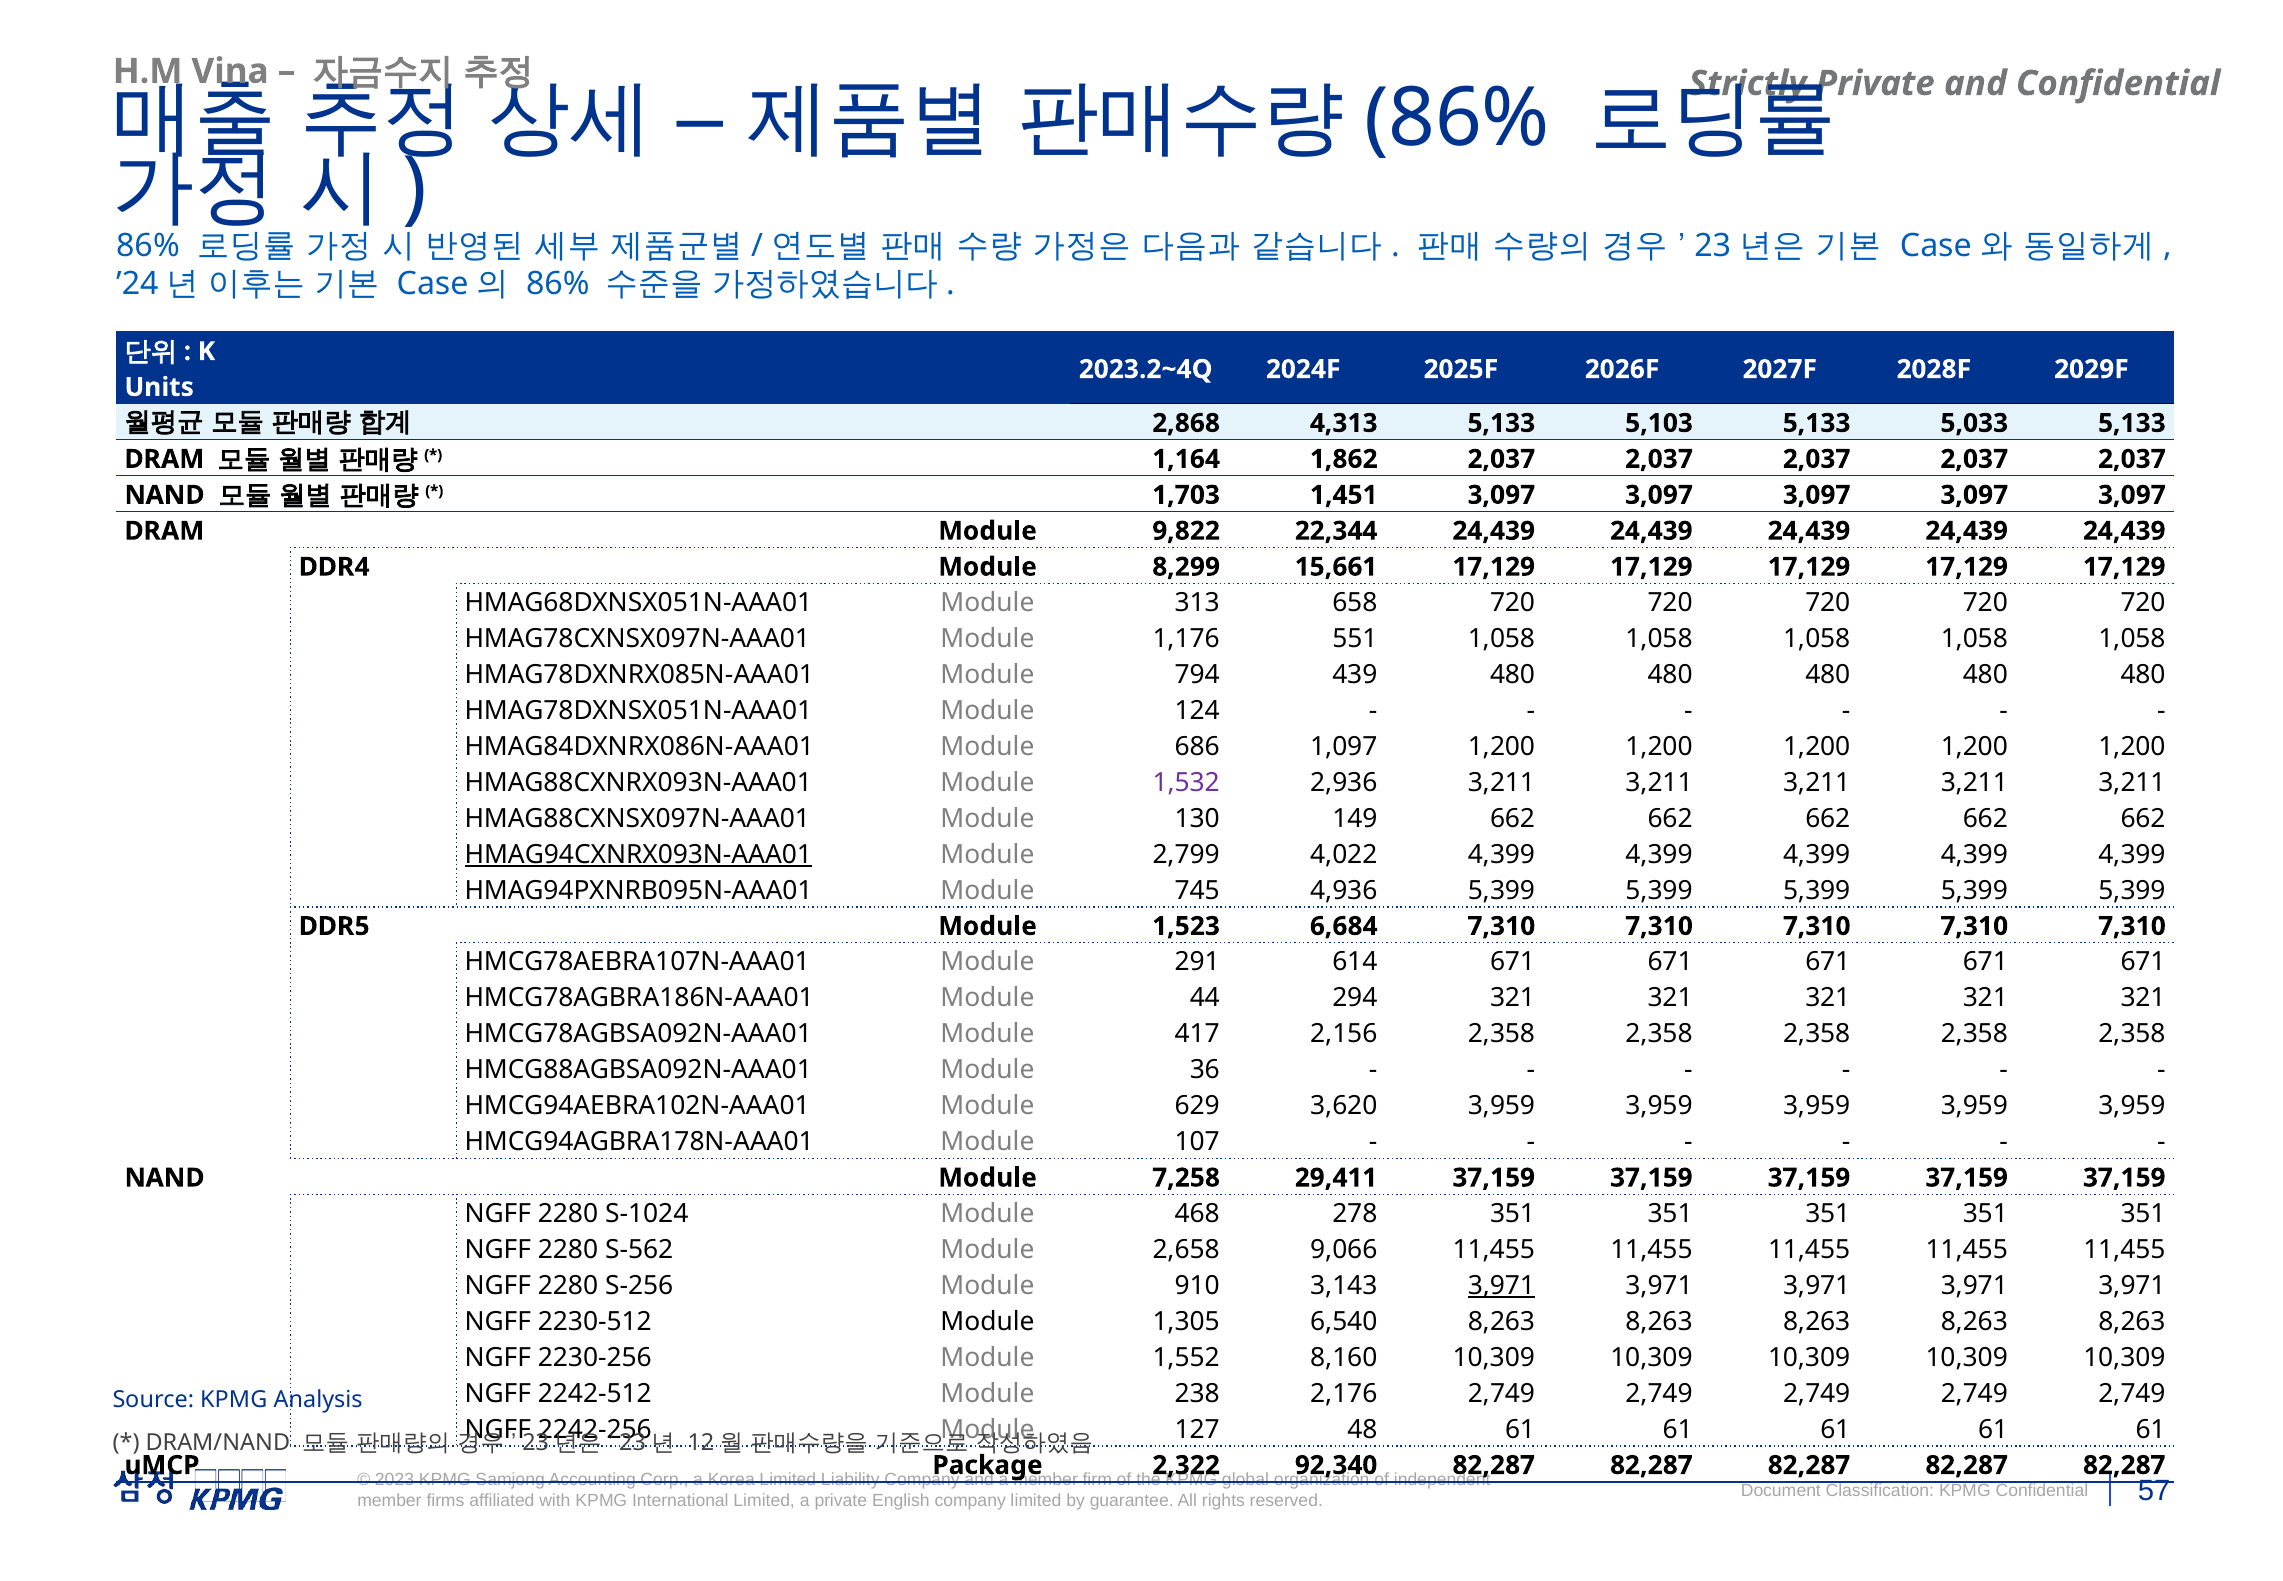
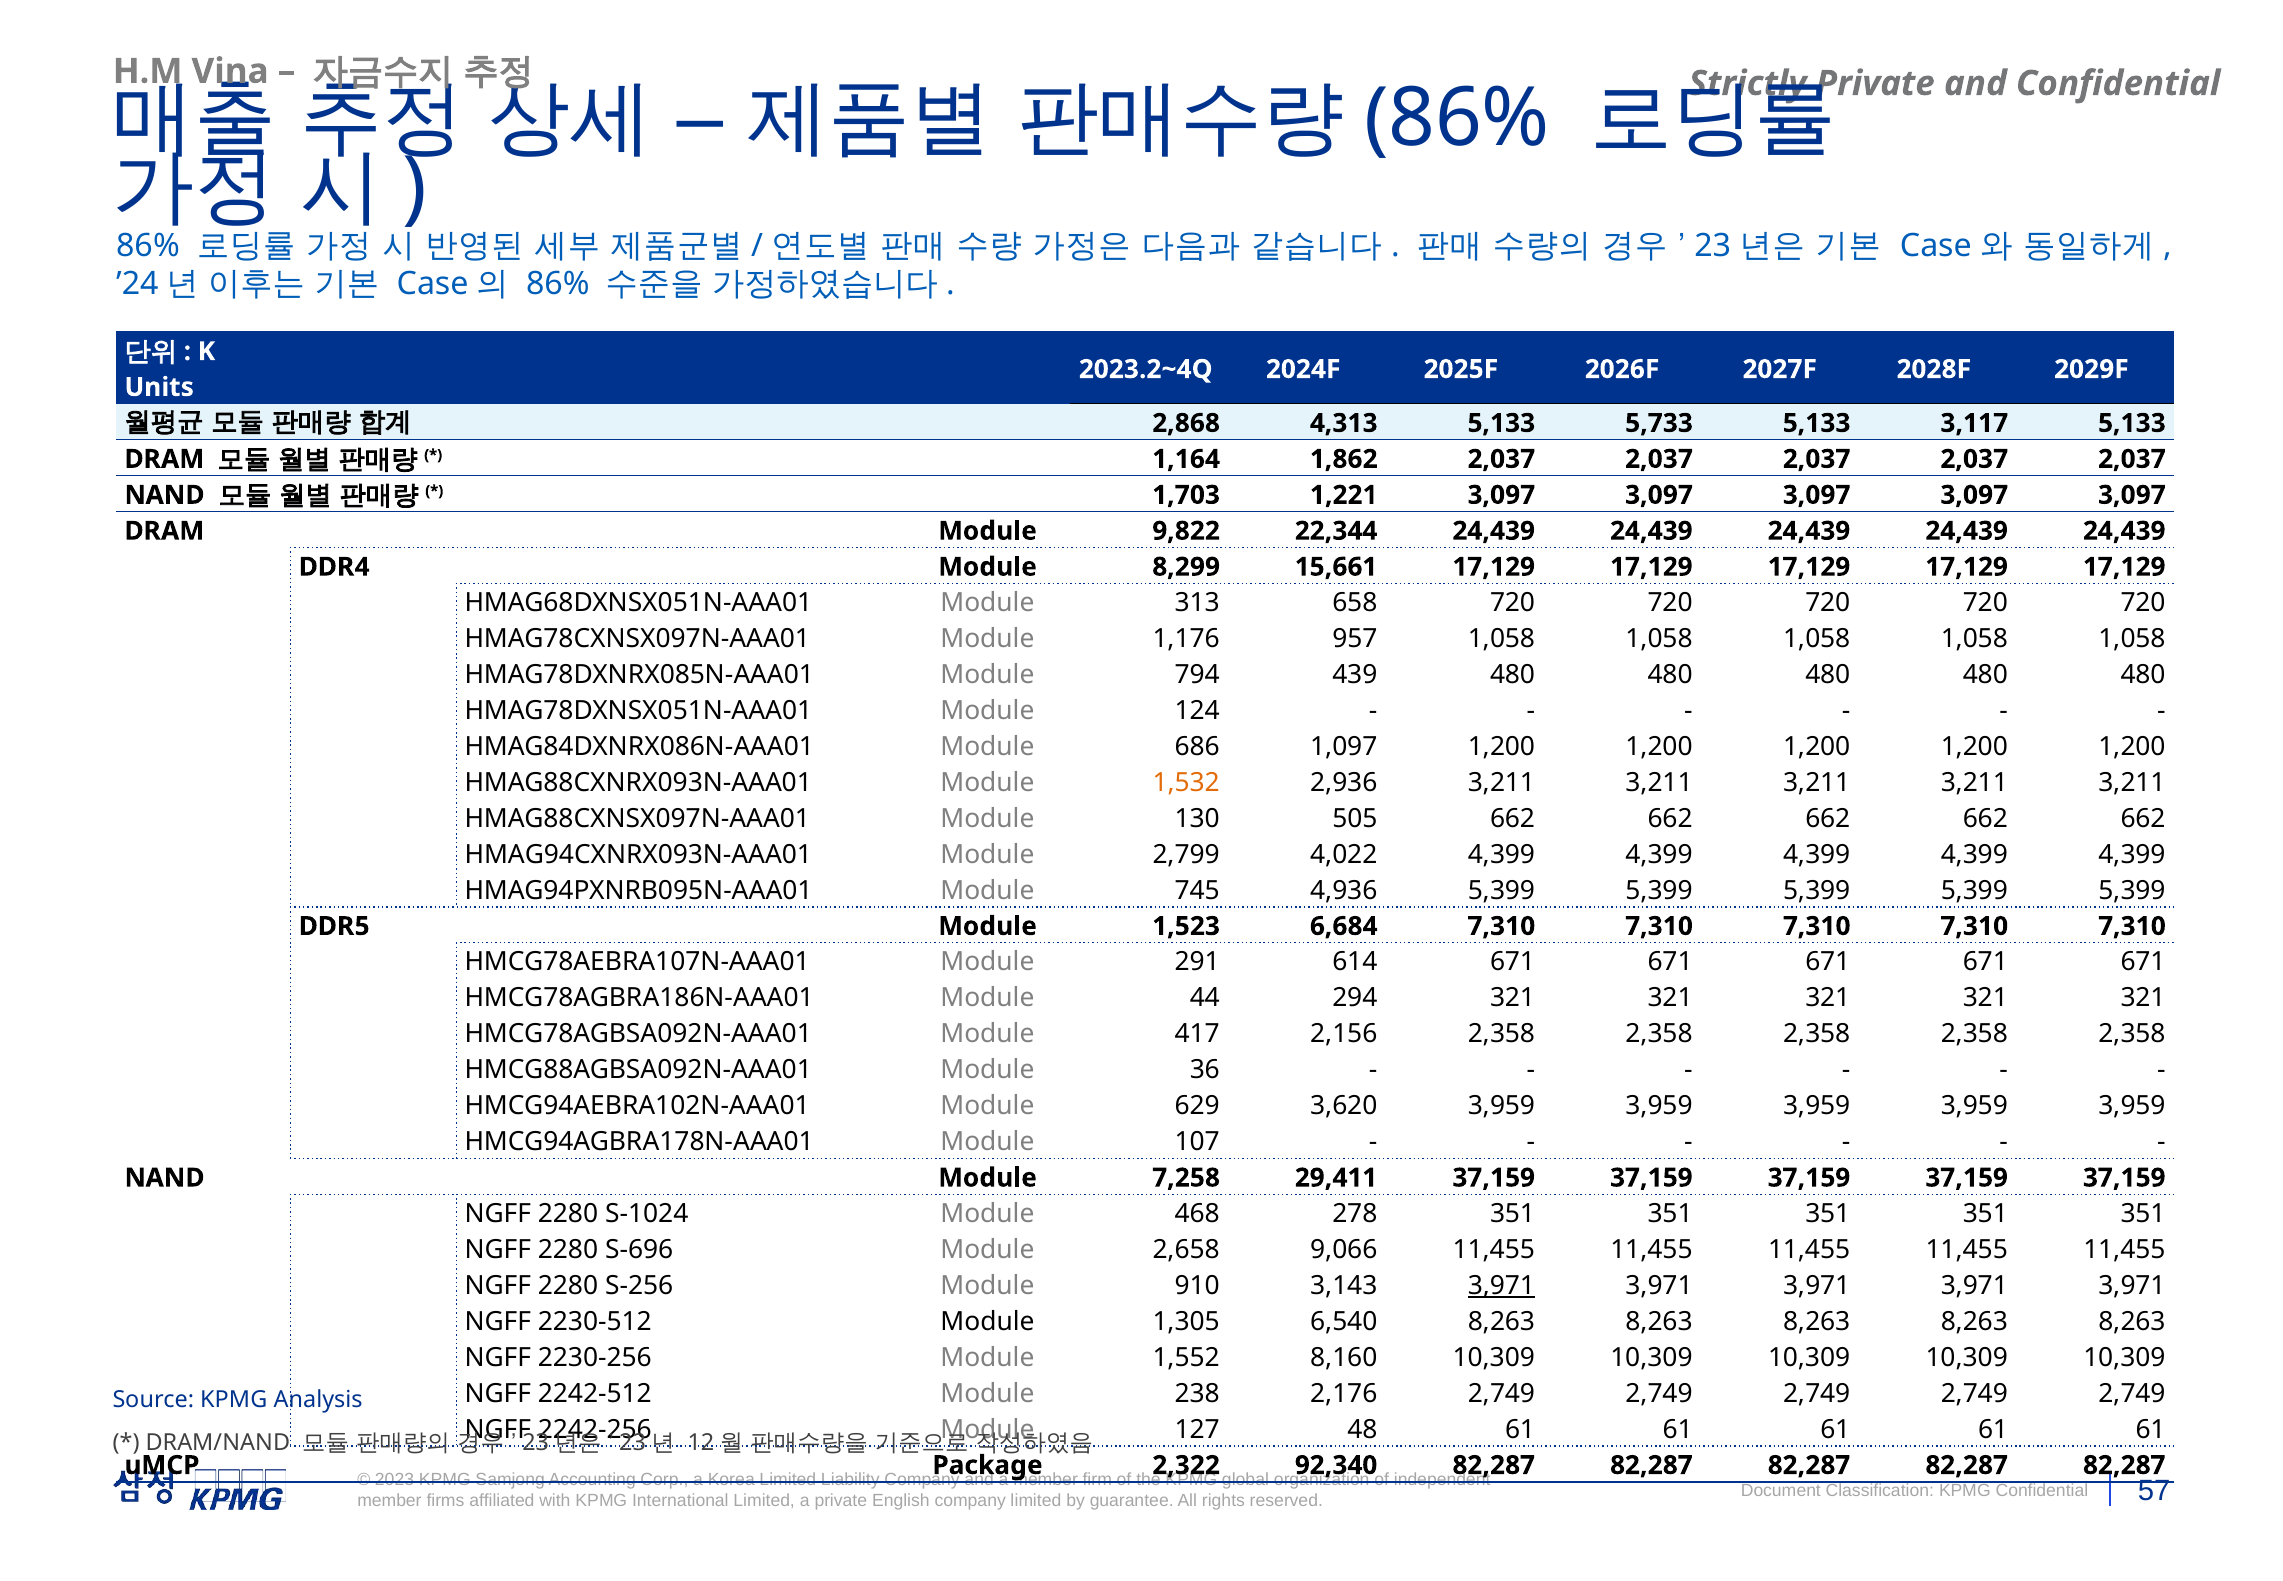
5,103: 5,103 -> 5,733 (1659, 423)
5,033: 5,033 -> 3,117 (1974, 423)
1,451: 1,451 -> 1,221 (1344, 495)
551: 551 -> 957 (1355, 639)
1,532 colour: purple -> orange (1186, 782)
149: 149 -> 505 (1355, 818)
HMAG94CXNRX093N-AAA01 underline: present -> none (638, 854)
S-562: S-562 -> S-696 (639, 1249)
